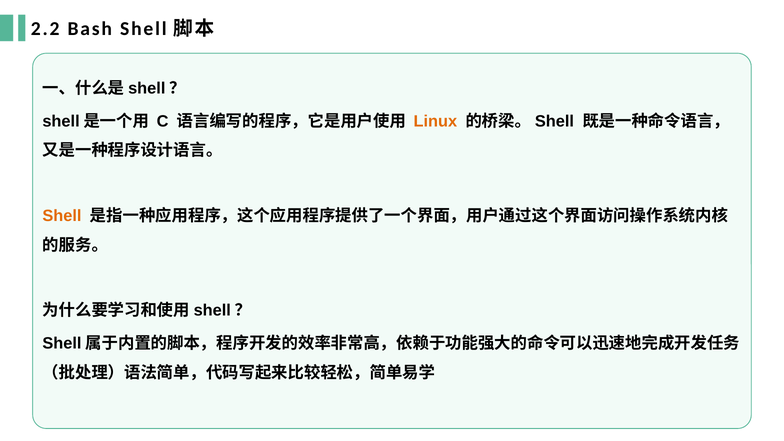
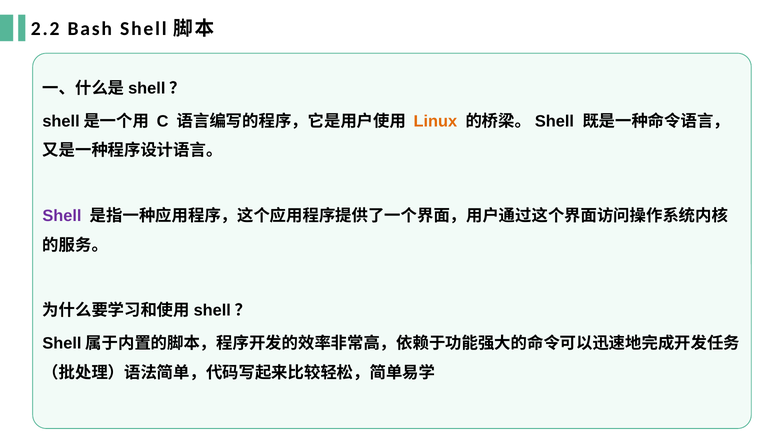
Shell colour: orange -> purple (62, 216)
